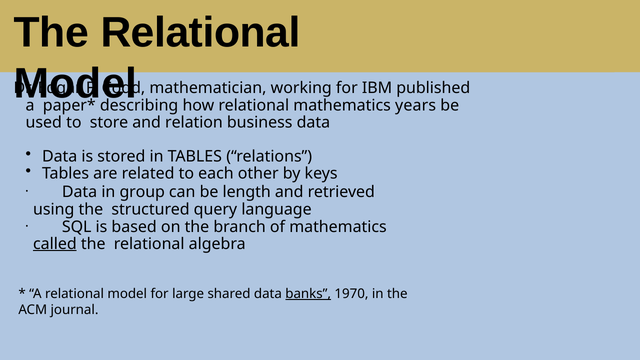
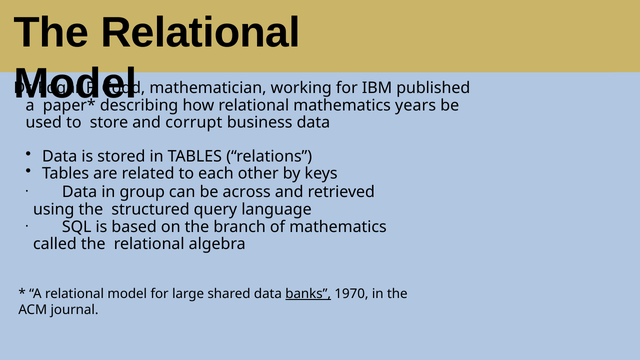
relation: relation -> corrupt (194, 123)
length: length -> across (247, 192)
called underline: present -> none (55, 244)
